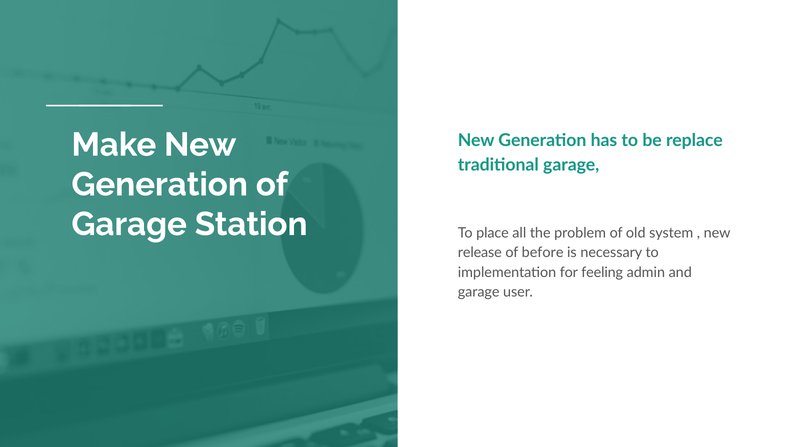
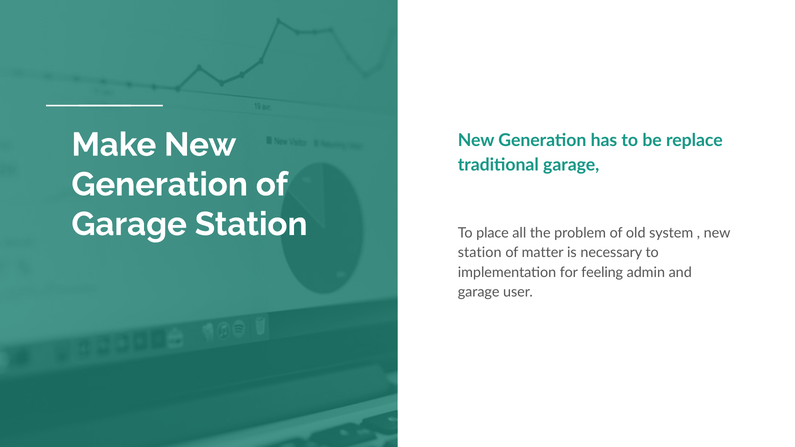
release: release -> station (480, 253)
before: before -> matter (543, 253)
